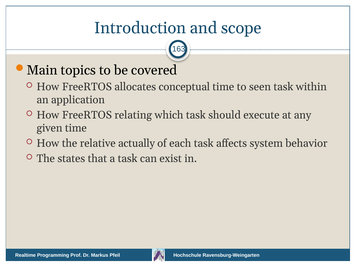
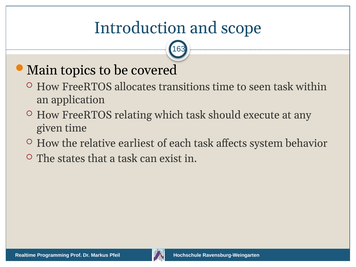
conceptual: conceptual -> transitions (184, 87)
actually: actually -> earliest (136, 143)
